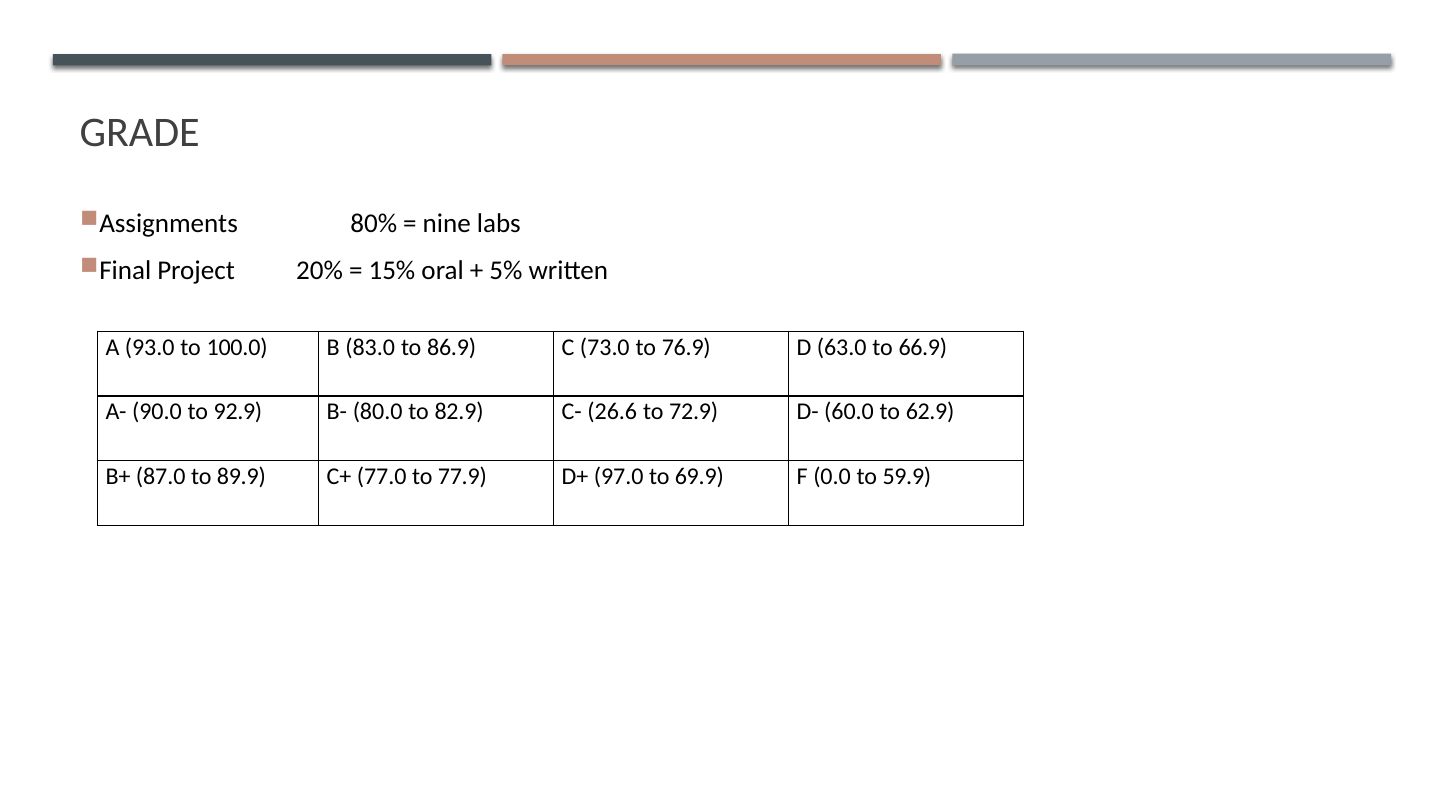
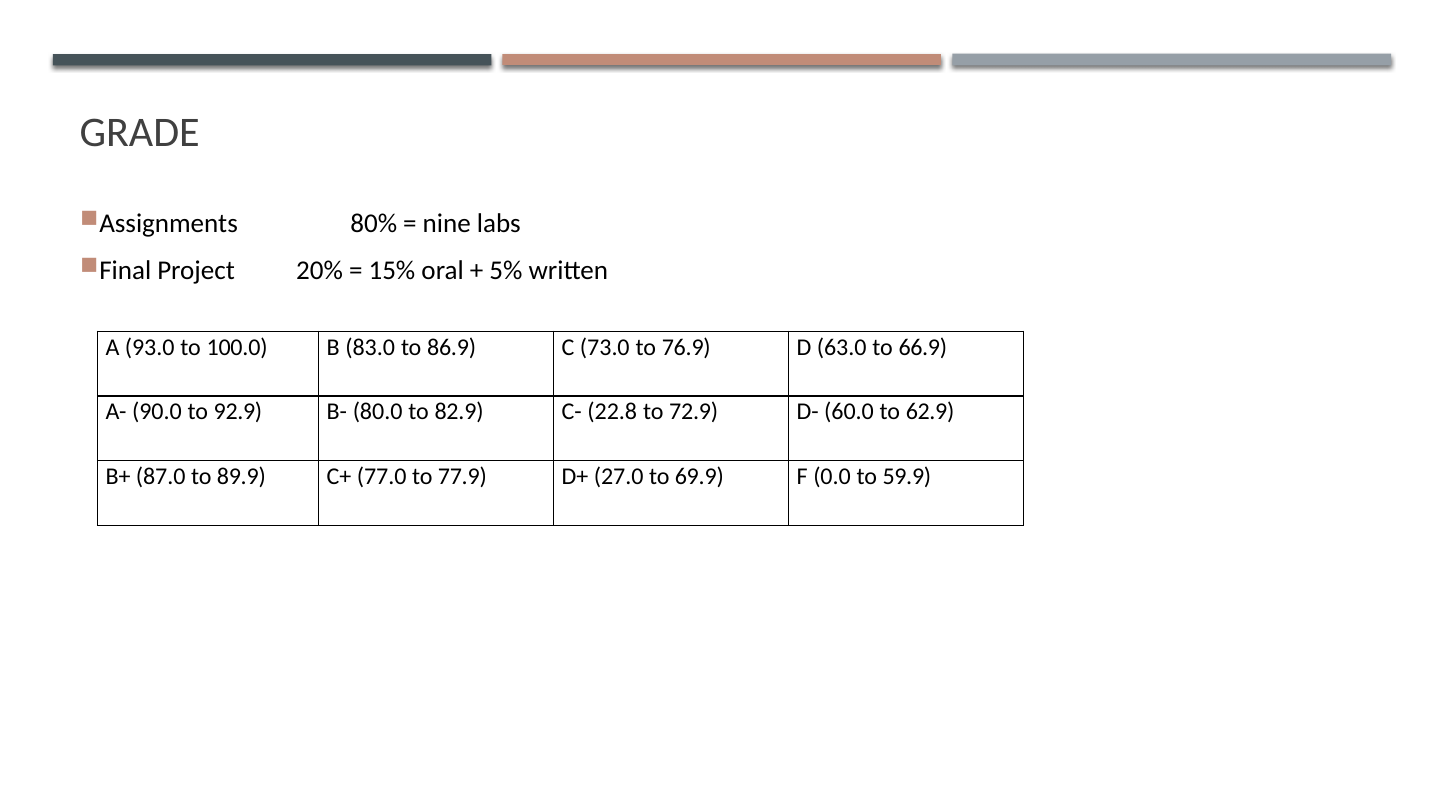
26.6: 26.6 -> 22.8 (612, 412)
97.0: 97.0 -> 27.0 (619, 477)
